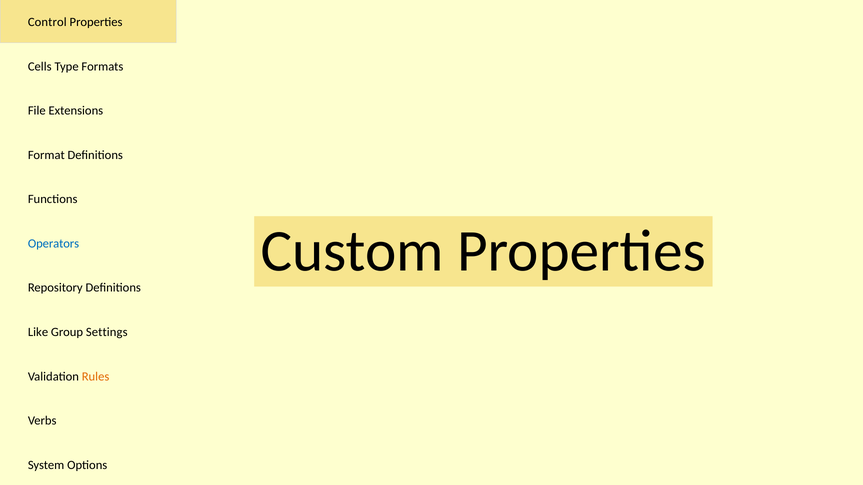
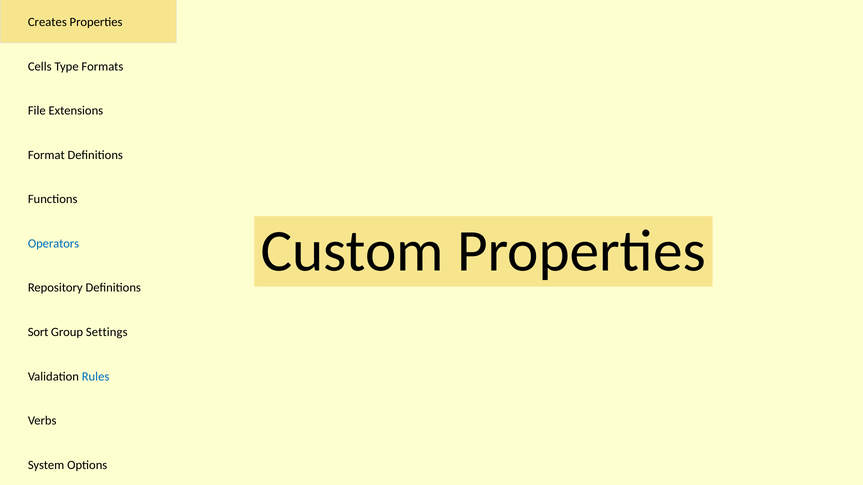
Control: Control -> Creates (47, 22)
Like: Like -> Sort (38, 332)
Rules colour: orange -> blue (96, 377)
